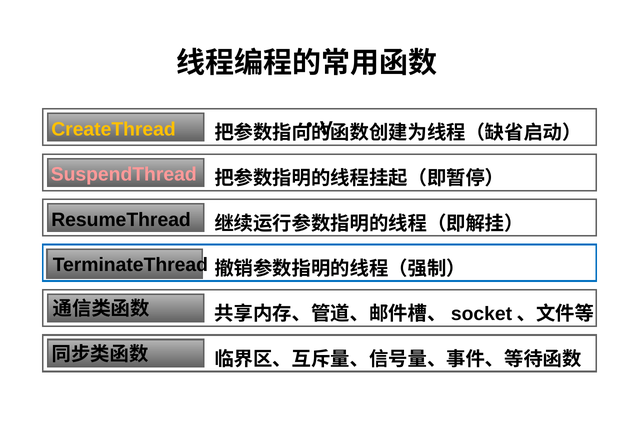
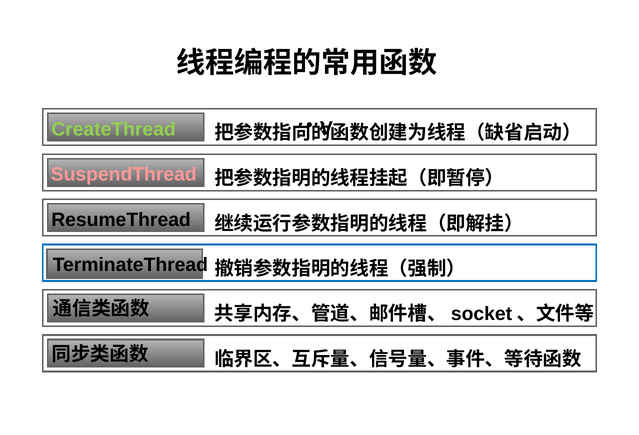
CreateThread colour: yellow -> light green (114, 129)
